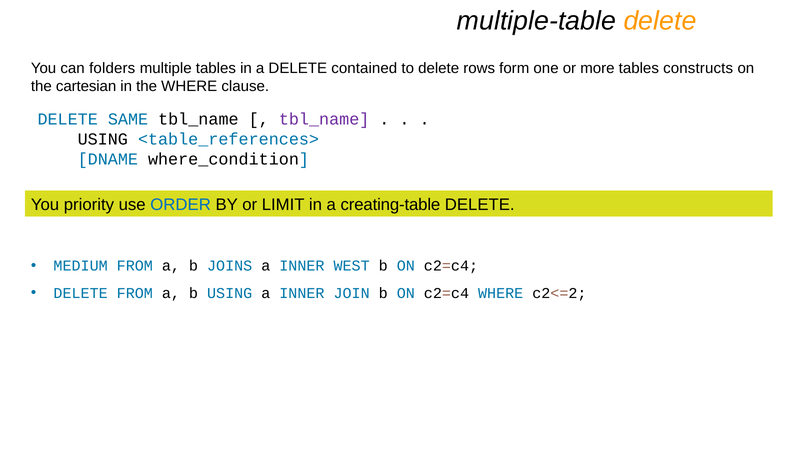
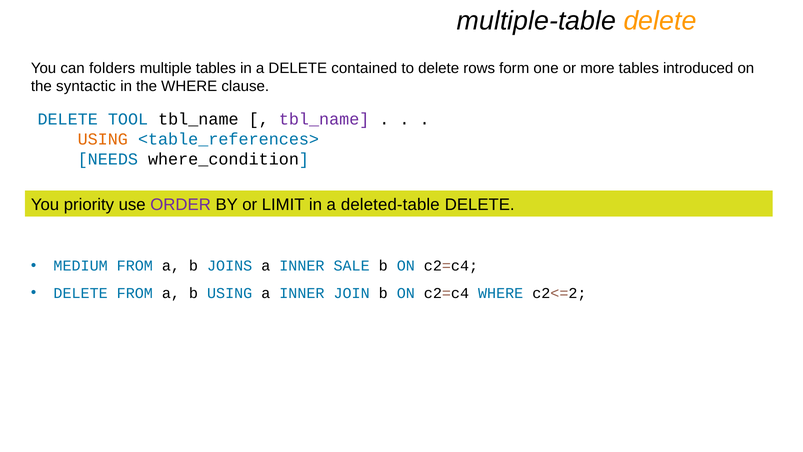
constructs: constructs -> introduced (698, 68)
cartesian: cartesian -> syntactic (86, 86)
SAME: SAME -> TOOL (128, 119)
USING colour: black -> orange (103, 139)
DNAME: DNAME -> NEEDS (108, 159)
ORDER colour: blue -> purple (181, 205)
creating-table: creating-table -> deleted-table (390, 205)
WEST: WEST -> SALE (352, 266)
